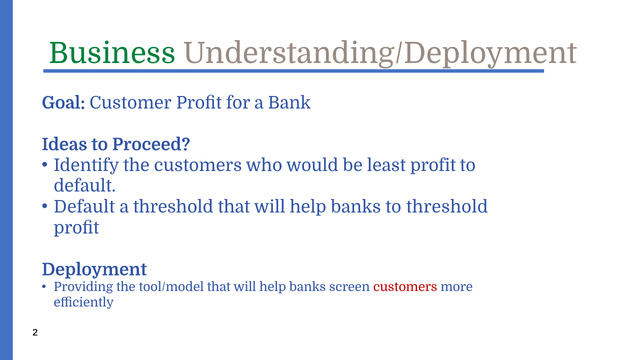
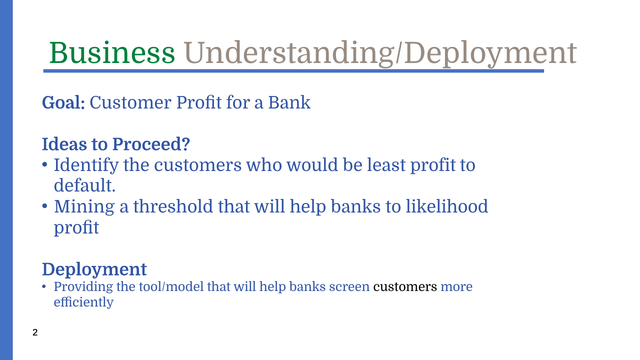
Default: Default -> Mining (84, 207)
to threshold: threshold -> likelihood (447, 207)
customers colour: red -> black (405, 287)
